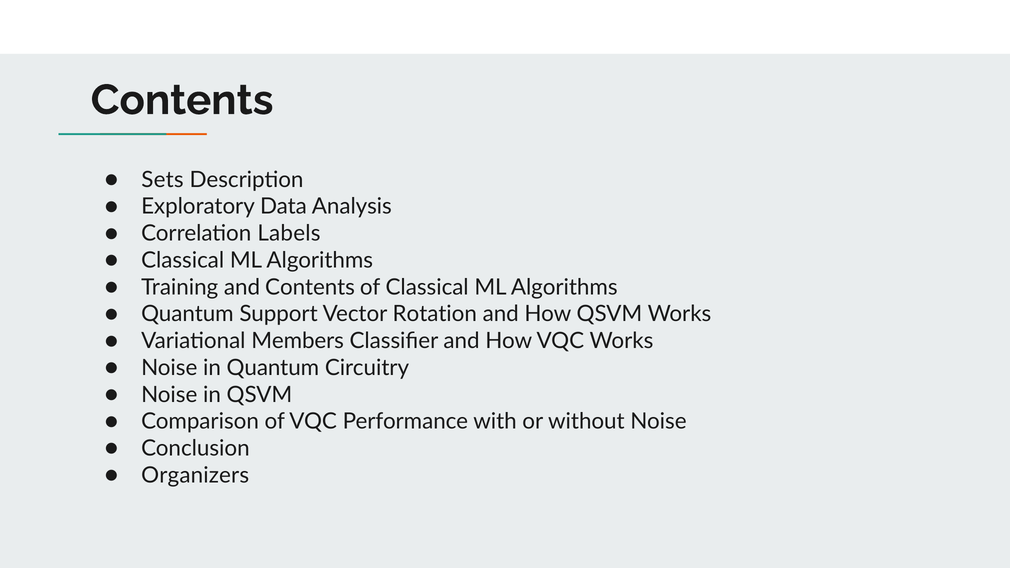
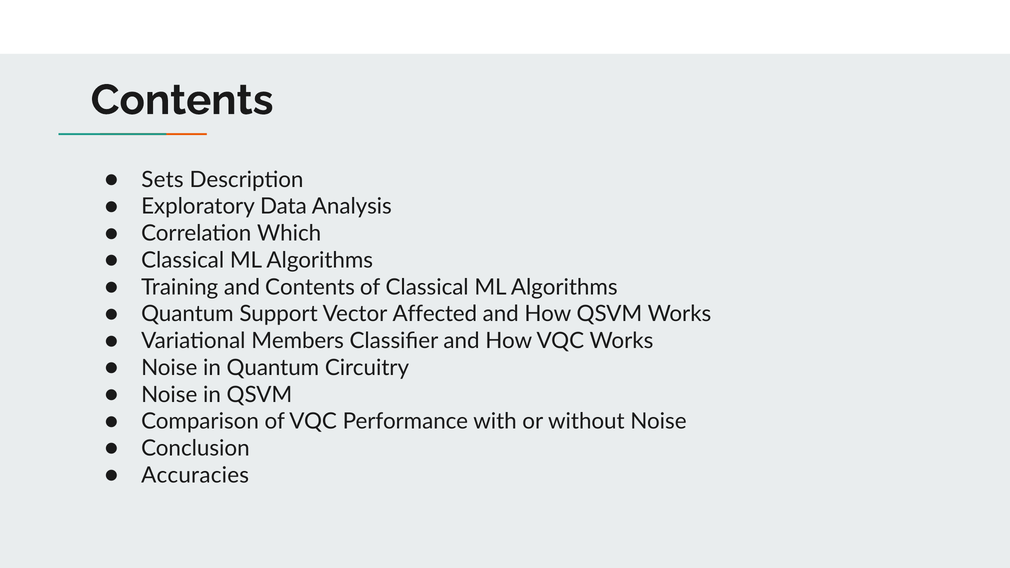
Labels: Labels -> Which (289, 234)
Rotation: Rotation -> Affected (435, 314)
Organizers: Organizers -> Accuracies (195, 475)
